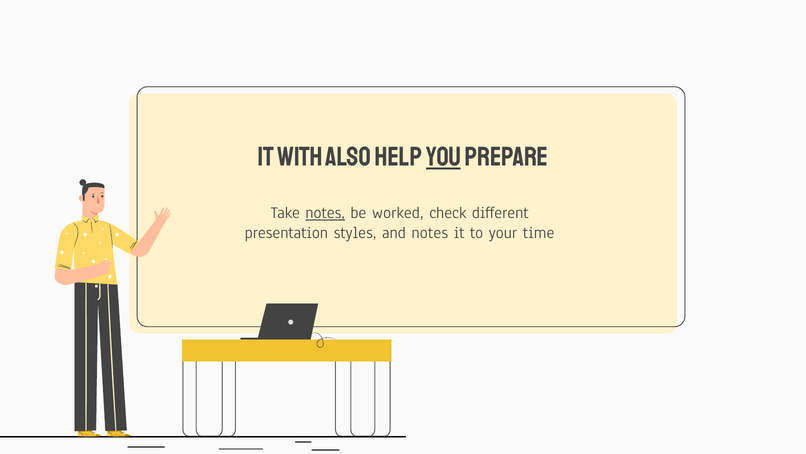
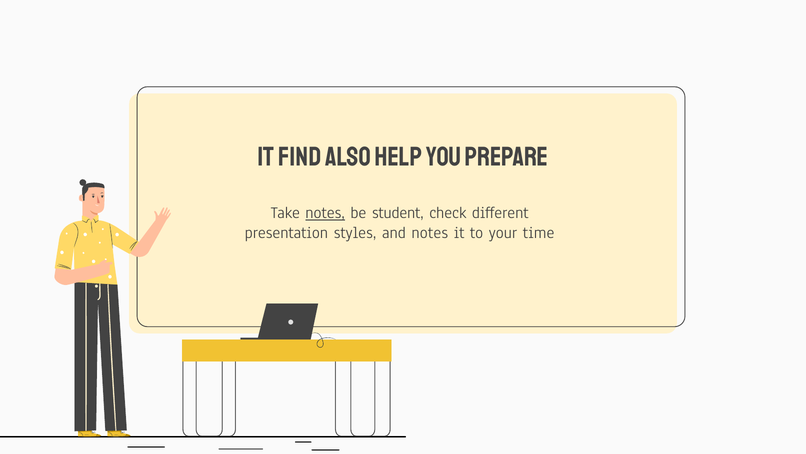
with: with -> find (300, 157)
you underline: present -> none (443, 157)
worked: worked -> student (398, 212)
